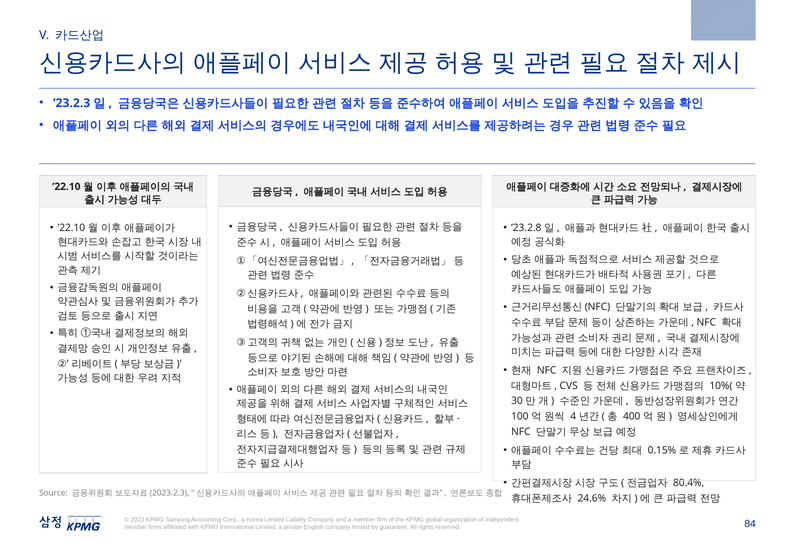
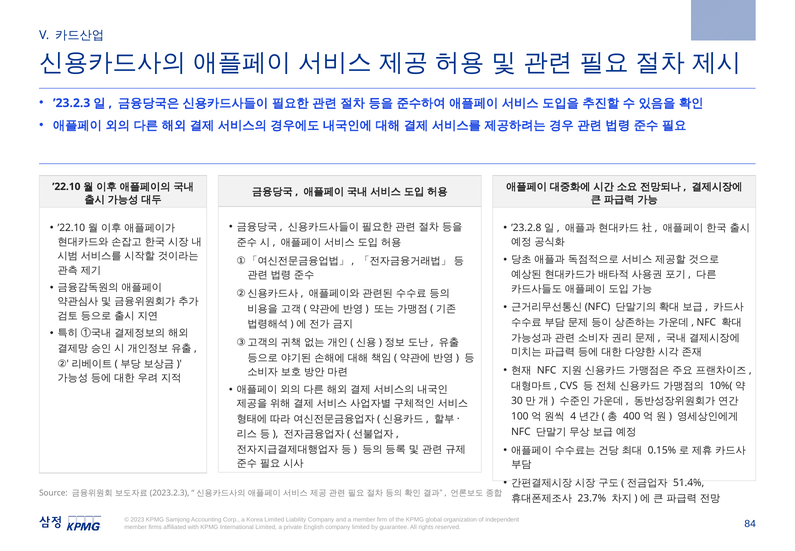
80.4%: 80.4% -> 51.4% (689, 482)
24.6%: 24.6% -> 23.7% (592, 498)
